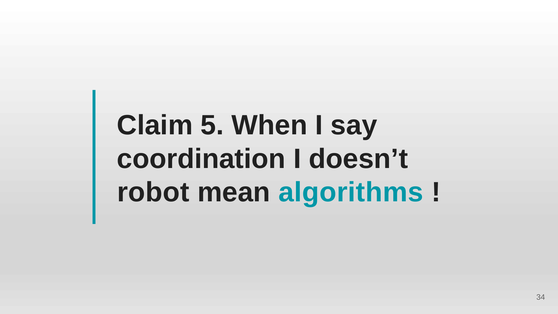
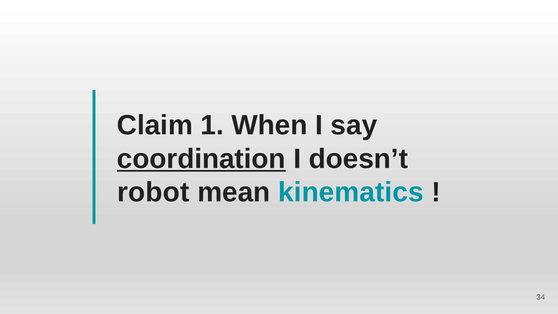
5: 5 -> 1 (212, 125)
coordination underline: none -> present (201, 159)
algorithms: algorithms -> kinematics (351, 192)
